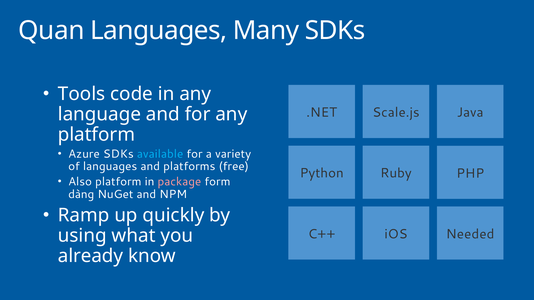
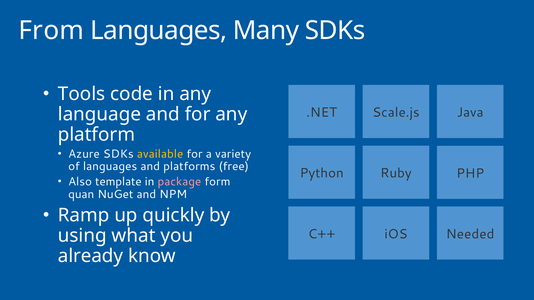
Quan: Quan -> From (51, 31)
available colour: light blue -> yellow (160, 154)
Also platform: platform -> template (118, 182)
dàng: dàng -> quan (81, 195)
